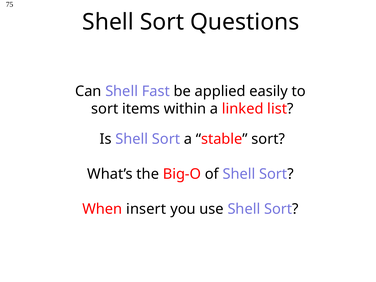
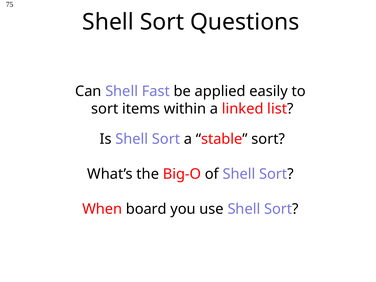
insert: insert -> board (146, 209)
